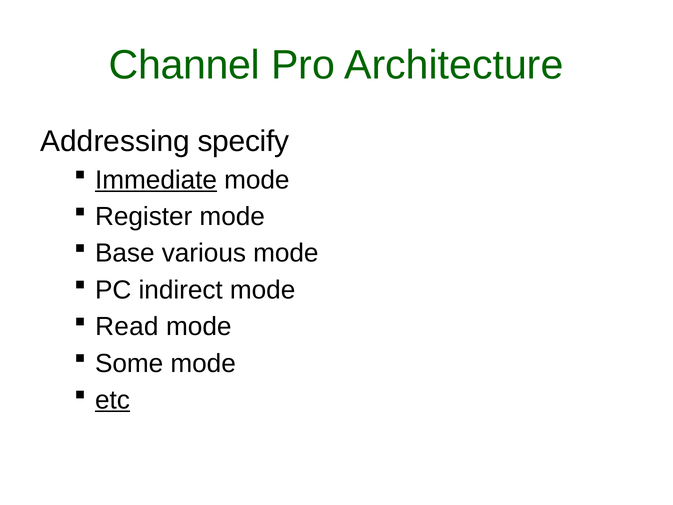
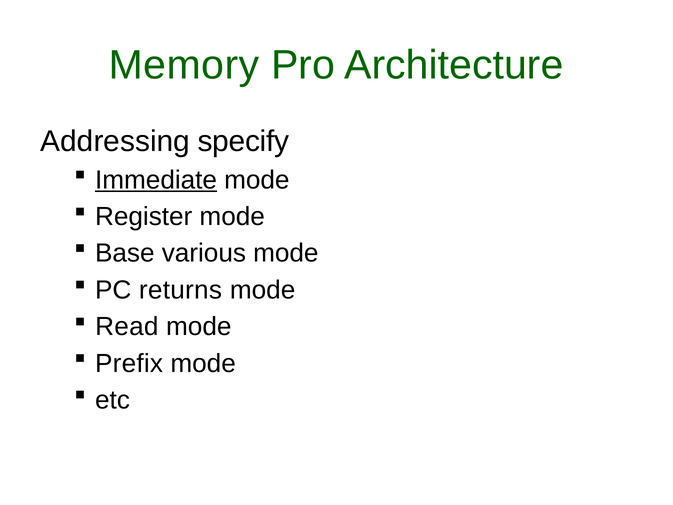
Channel: Channel -> Memory (184, 65)
indirect: indirect -> returns (180, 290)
Some: Some -> Prefix (129, 363)
etc underline: present -> none (112, 400)
